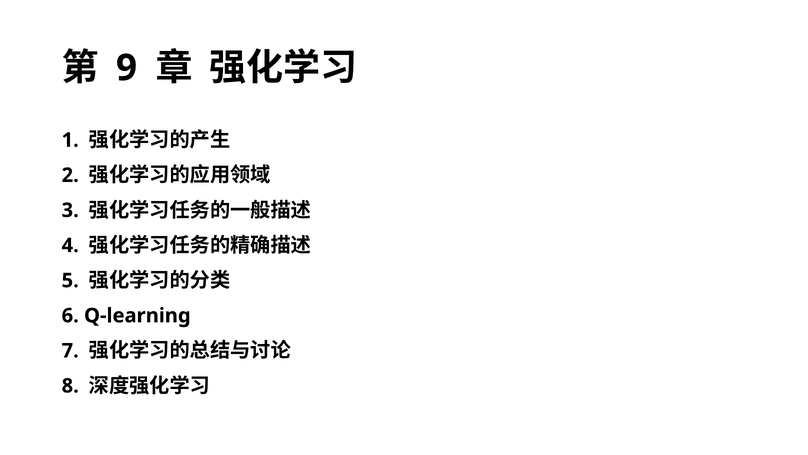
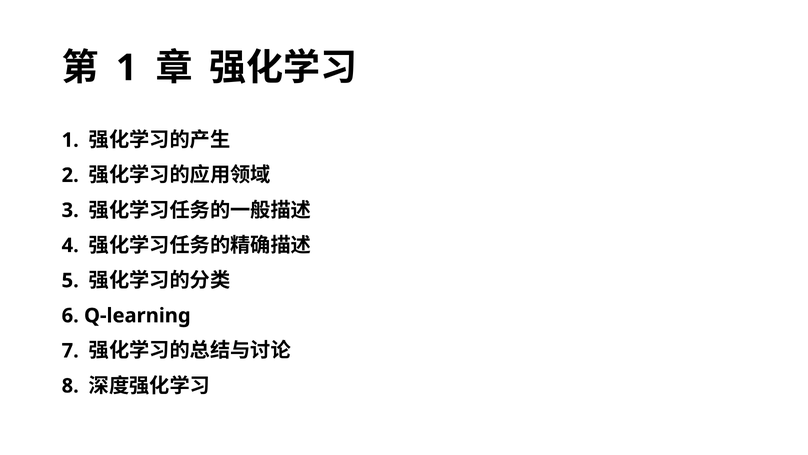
9: 9 -> 1 (127, 68)
